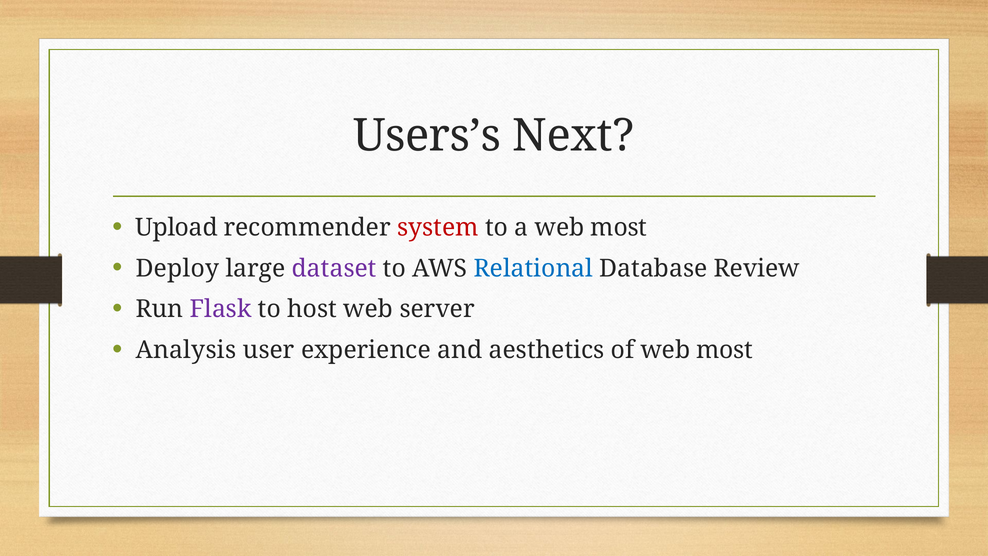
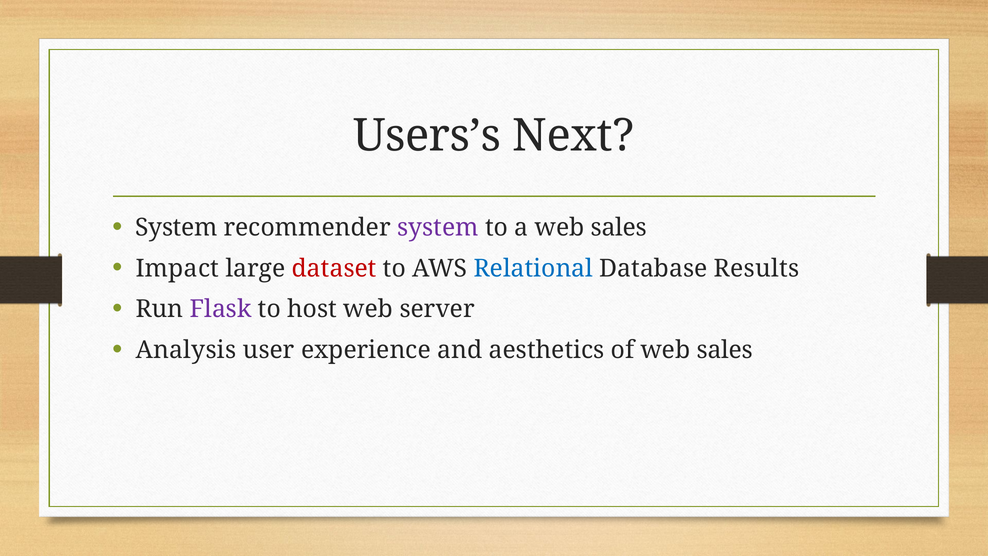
Upload: Upload -> System (176, 227)
system colour: red -> purple (438, 227)
a web most: most -> sales (619, 227)
Deploy: Deploy -> Impact (177, 268)
dataset colour: purple -> red (334, 268)
Review: Review -> Results (757, 268)
of web most: most -> sales (725, 350)
